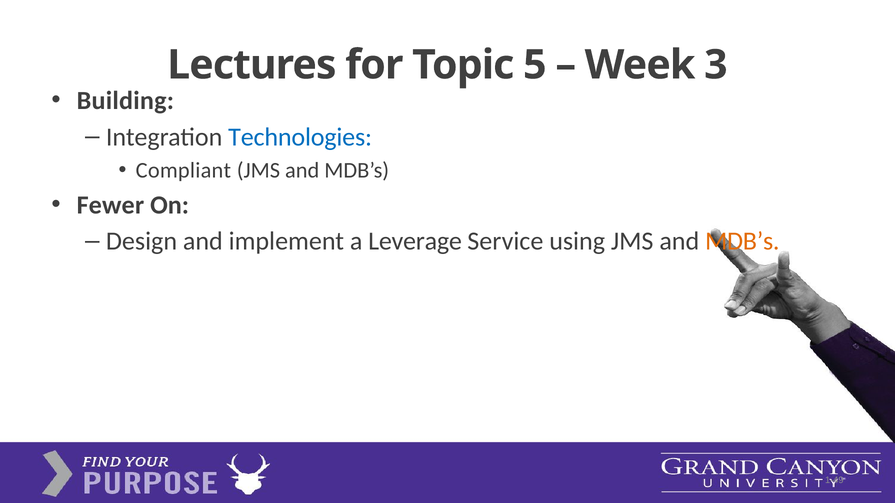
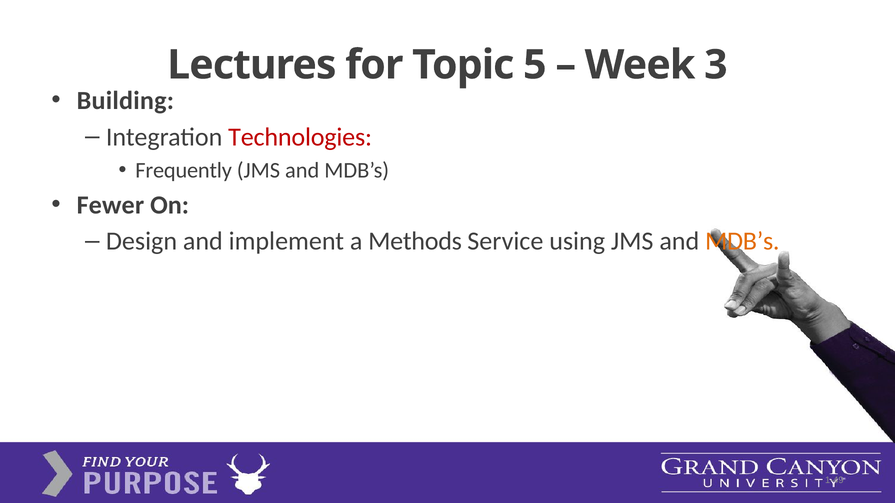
Technologies colour: blue -> red (300, 137)
Compliant: Compliant -> Frequently (184, 171)
Leverage: Leverage -> Methods (415, 242)
